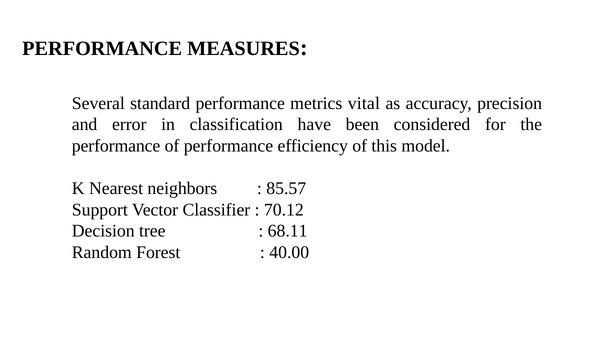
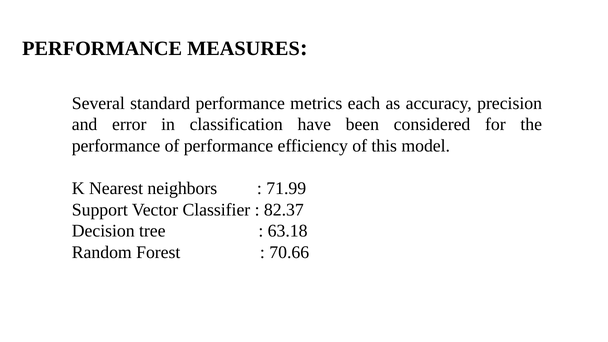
vital: vital -> each (364, 103)
85.57: 85.57 -> 71.99 (286, 189)
70.12: 70.12 -> 82.37 (284, 210)
68.11: 68.11 -> 63.18 (288, 231)
40.00: 40.00 -> 70.66 (289, 252)
